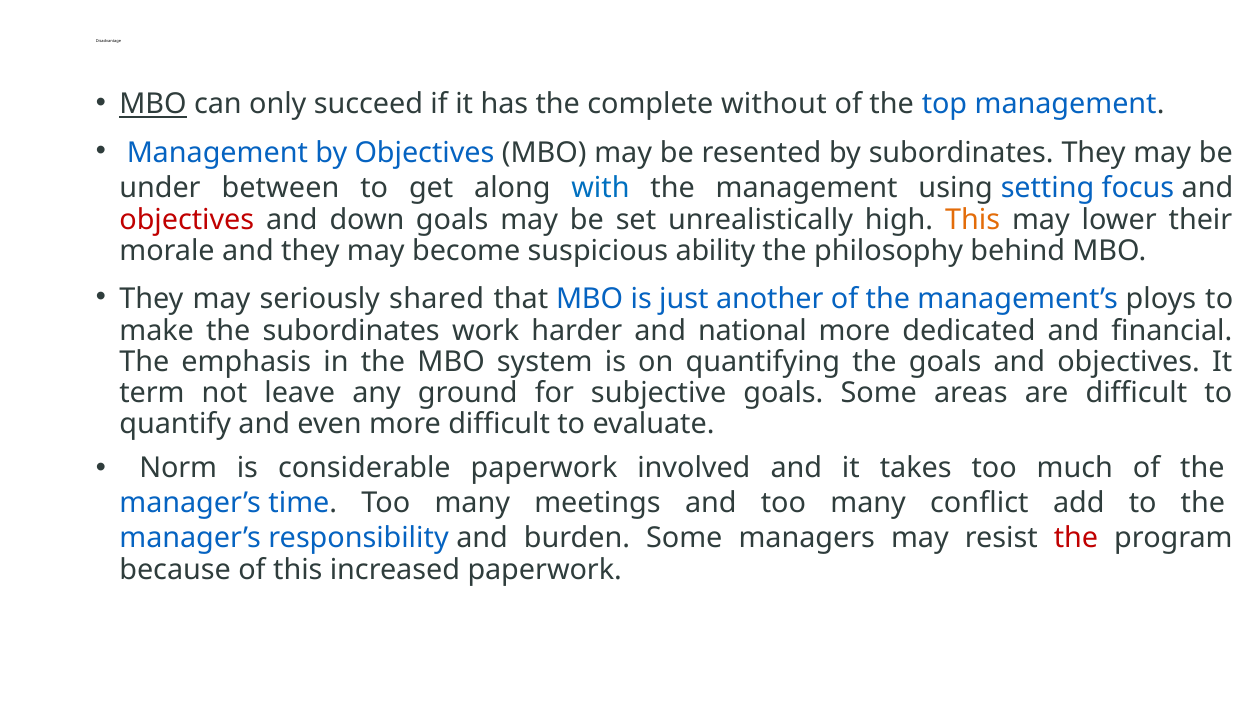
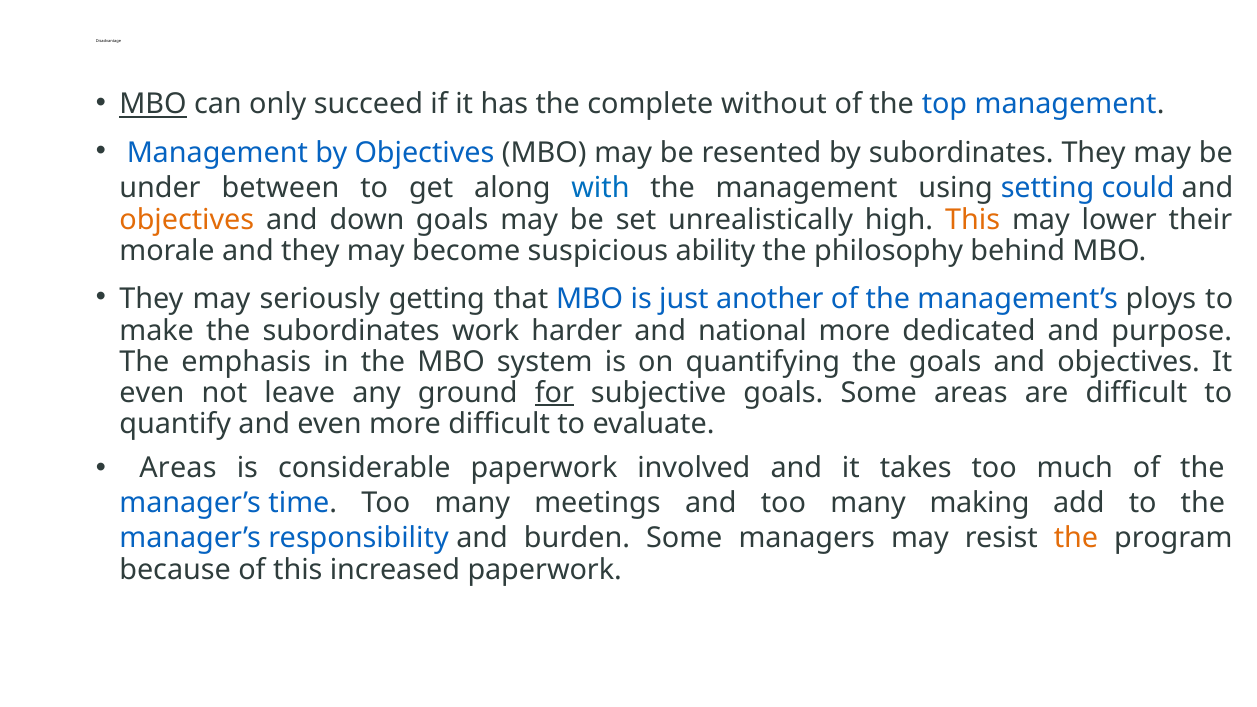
focus: focus -> could (1138, 188)
objectives colour: red -> orange (187, 220)
shared: shared -> getting (437, 299)
financial: financial -> purpose (1172, 331)
term: term -> even (152, 393)
for underline: none -> present (554, 393)
Norm: Norm -> Areas (178, 468)
conflict: conflict -> making (979, 503)
the colour: red -> orange (1076, 538)
